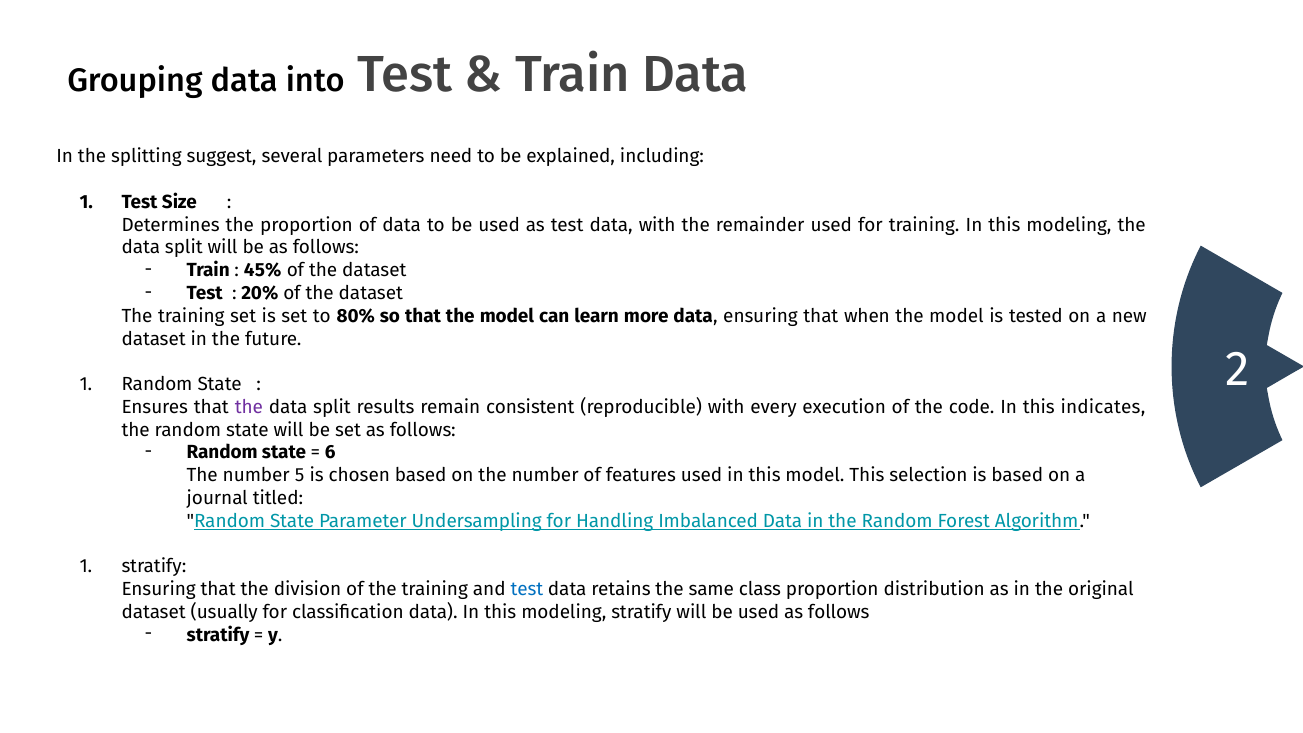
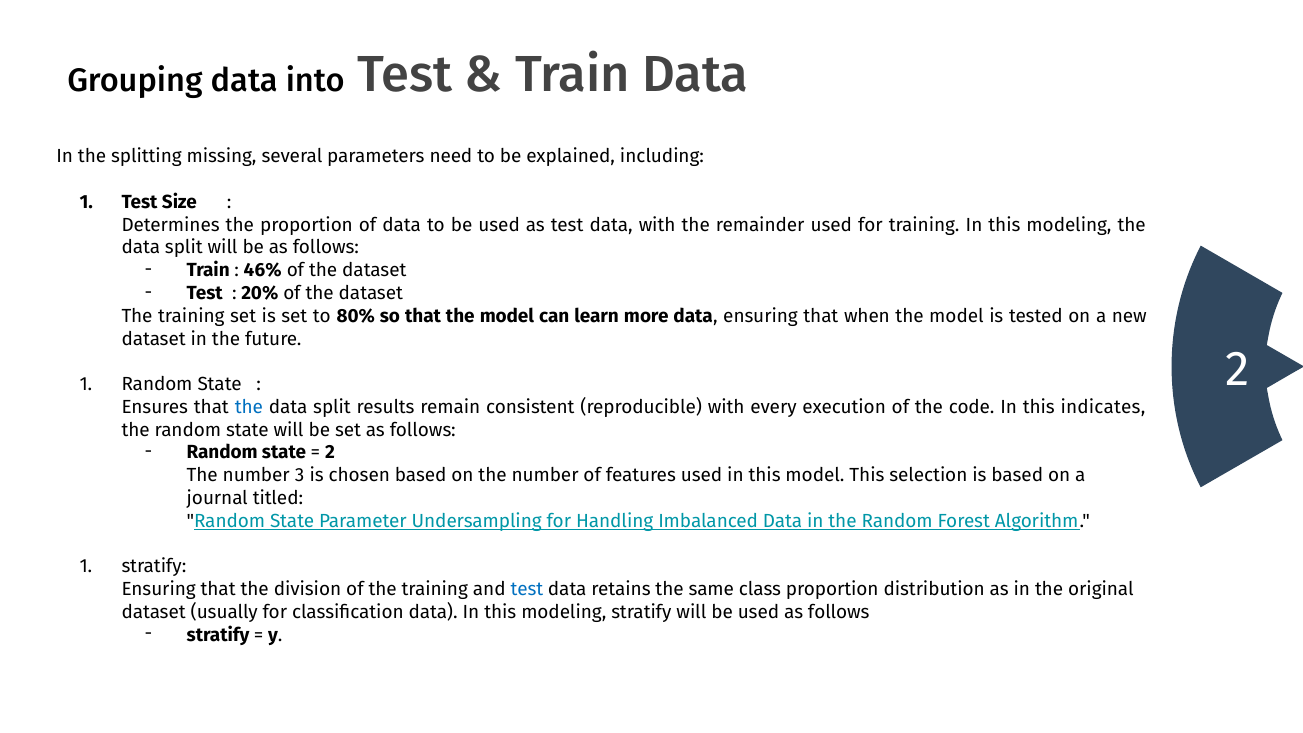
suggest: suggest -> missing (222, 157)
45%: 45% -> 46% (263, 270)
the colour: purple -> blue (249, 407)
6: 6 -> 2 (330, 453)
5: 5 -> 3 (300, 475)
